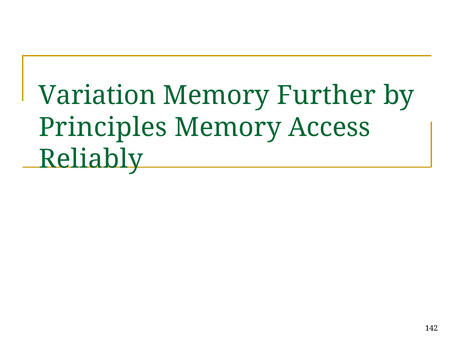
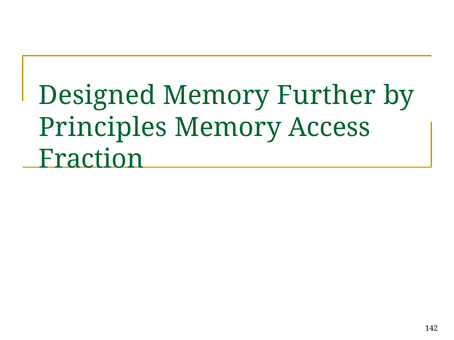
Variation: Variation -> Designed (97, 96)
Reliably: Reliably -> Fraction (91, 159)
